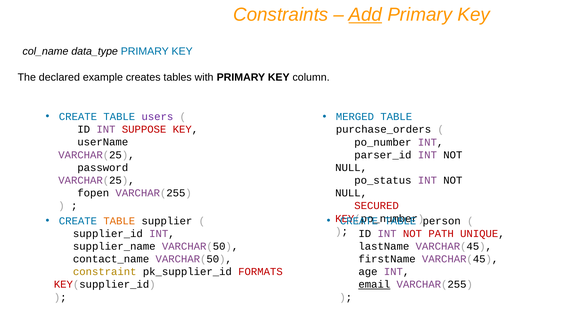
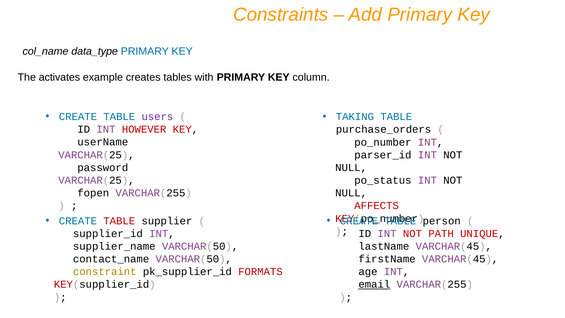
Add underline: present -> none (365, 15)
declared: declared -> activates (59, 77)
MERGED: MERGED -> TAKING (355, 117)
SUPPOSE: SUPPOSE -> HOWEVER (144, 129)
SECURED: SECURED -> AFFECTS (377, 206)
TABLE colour: orange -> red (119, 221)
